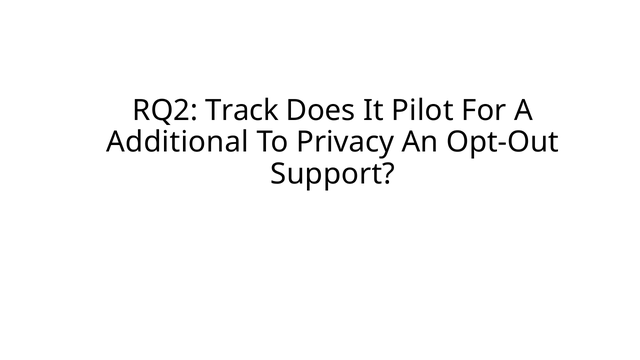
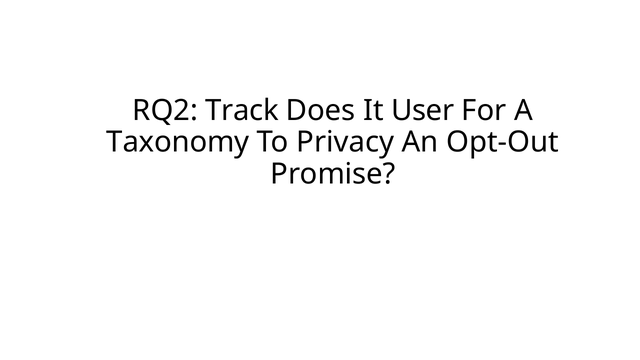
Pilot: Pilot -> User (423, 110)
Additional: Additional -> Taxonomy (178, 142)
Support: Support -> Promise (333, 174)
